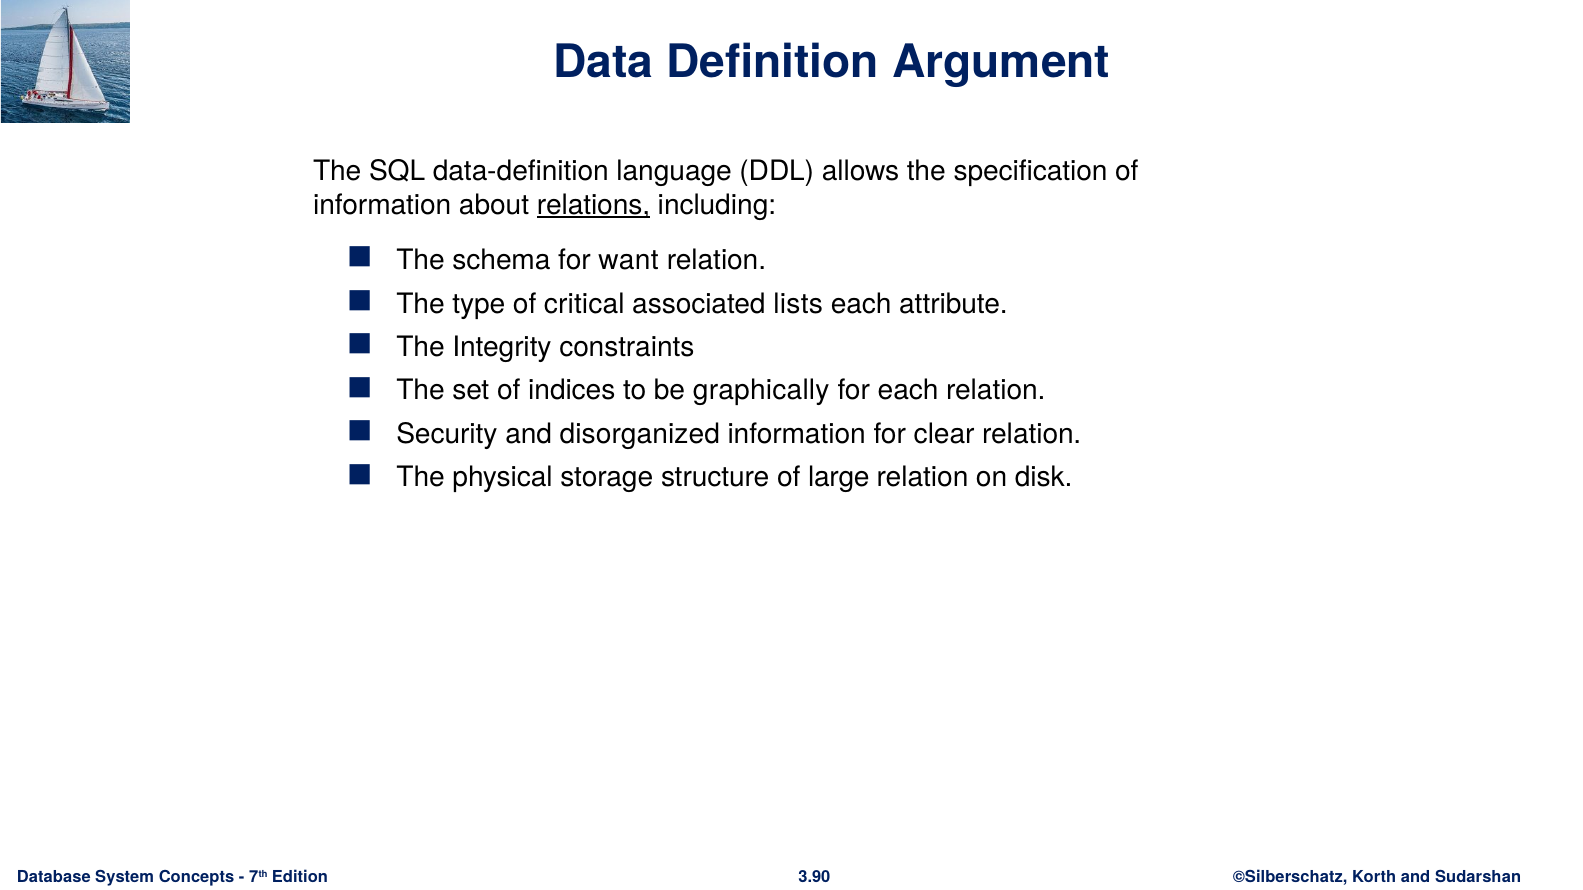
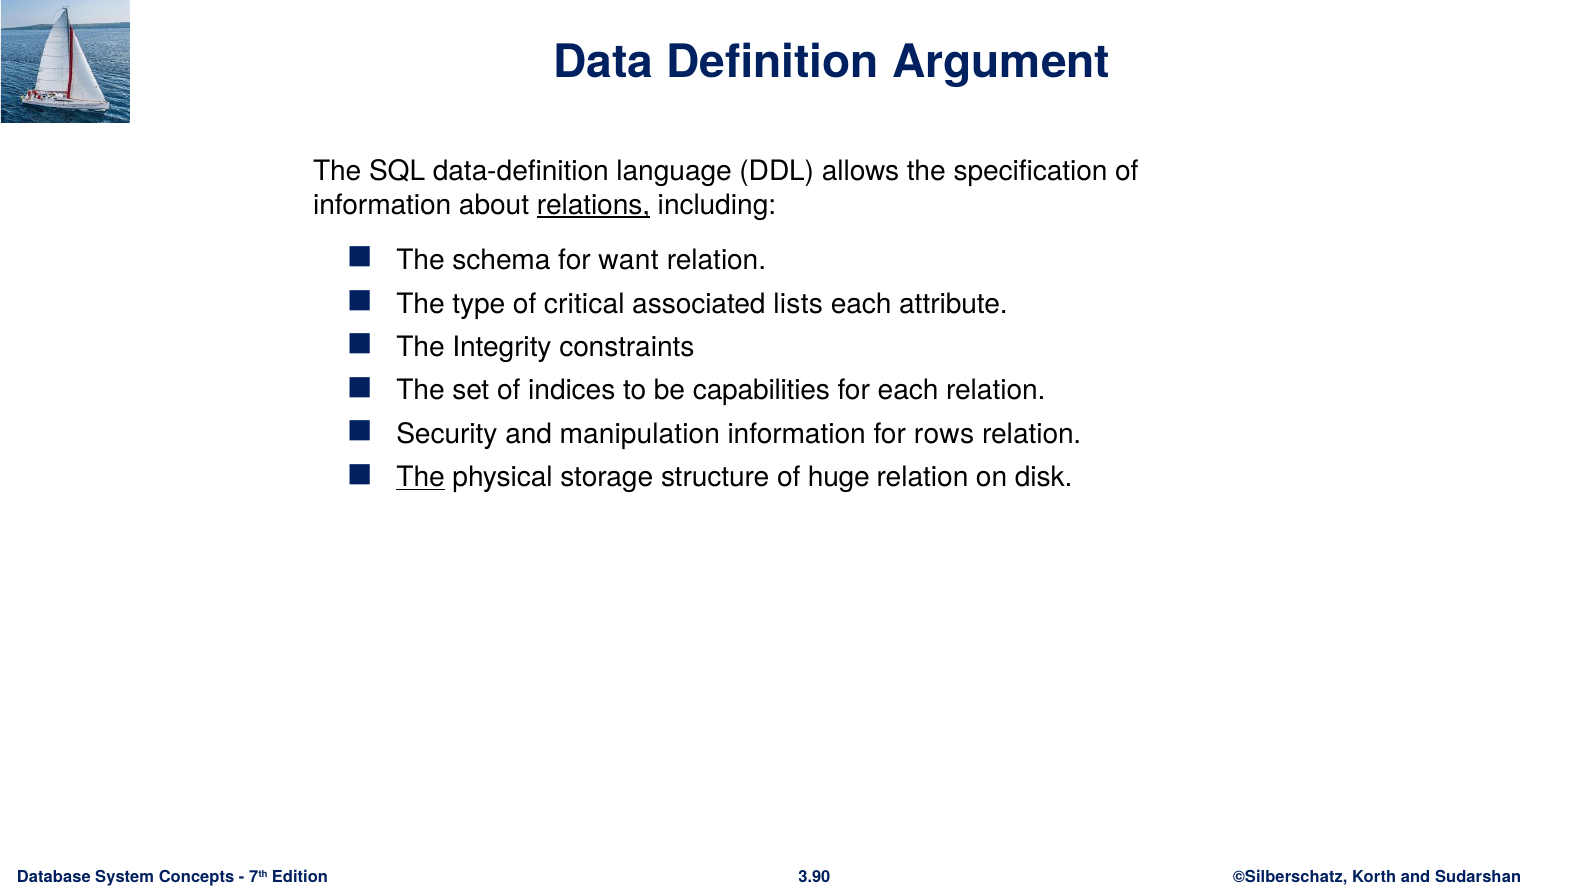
graphically: graphically -> capabilities (761, 391)
disorganized: disorganized -> manipulation (640, 434)
clear: clear -> rows (944, 434)
The underline: none -> present (421, 478)
large: large -> huge (839, 478)
